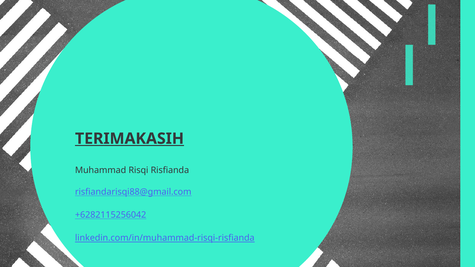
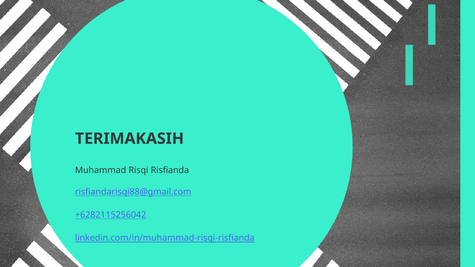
TERIMAKASIH underline: present -> none (129, 139)
